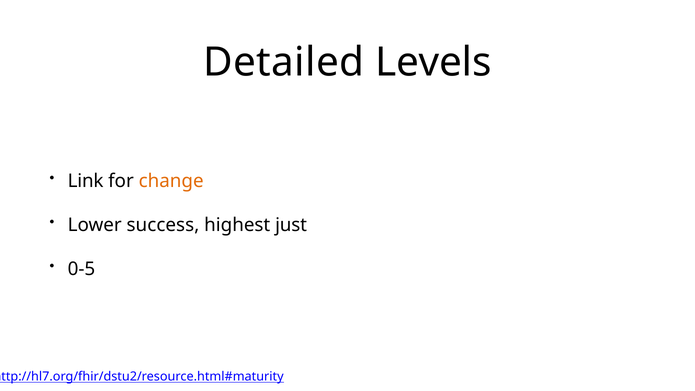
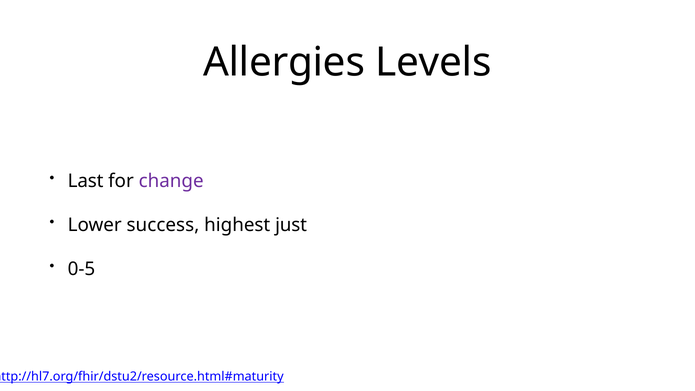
Detailed: Detailed -> Allergies (284, 63)
Link: Link -> Last (86, 181)
change colour: orange -> purple (171, 181)
